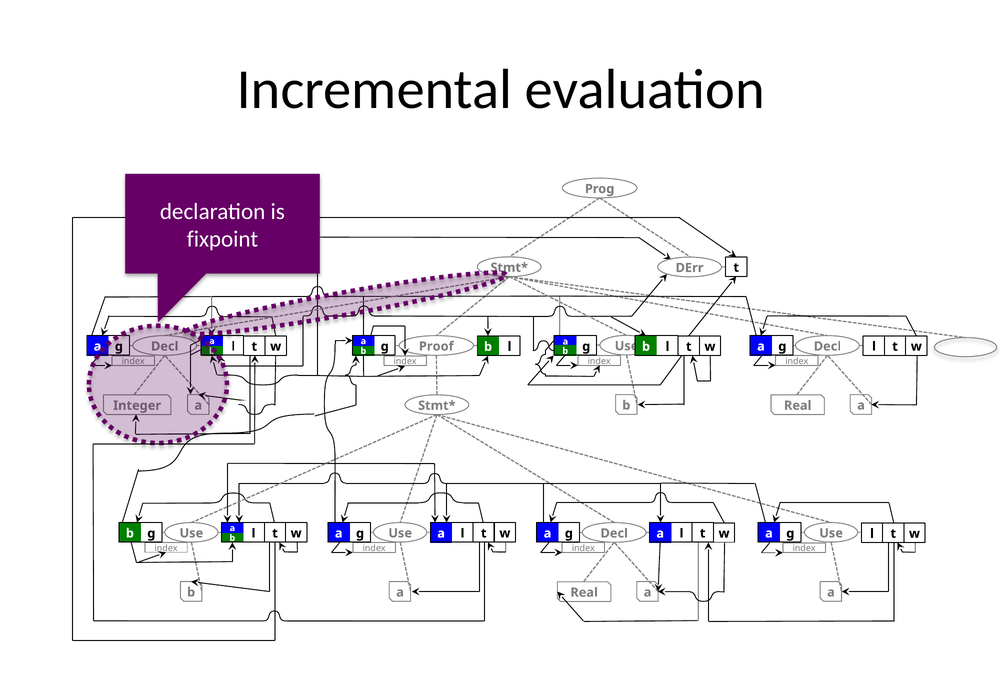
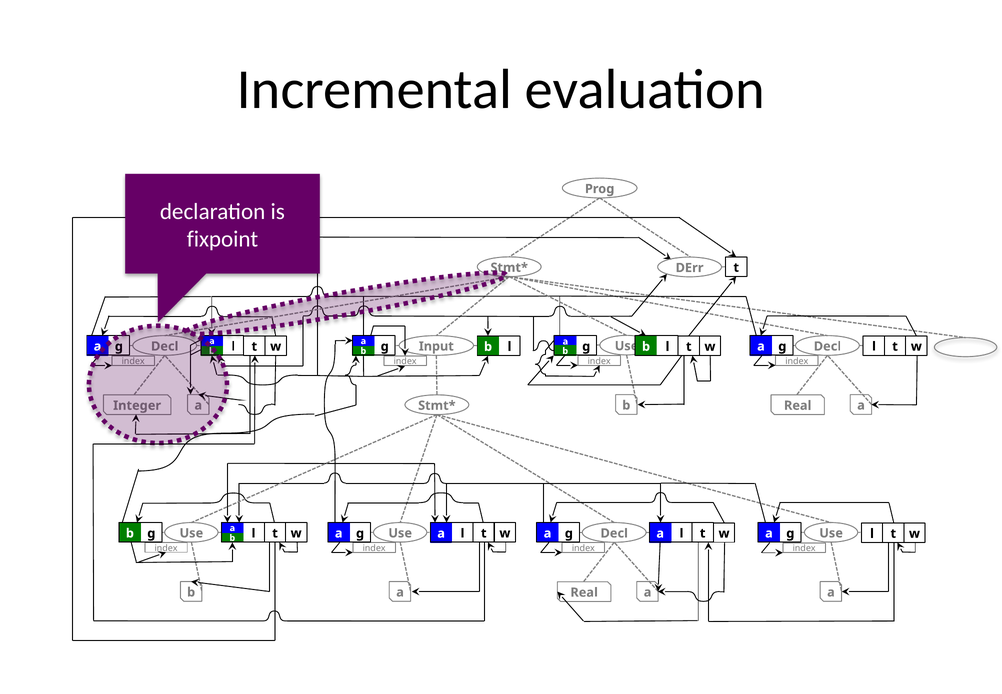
Proof: Proof -> Input (436, 346)
